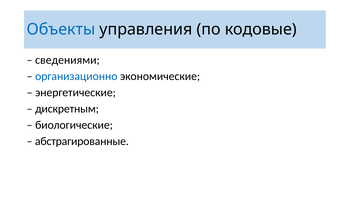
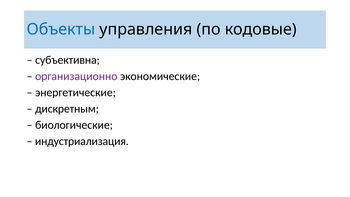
сведениями: сведениями -> субъективна (67, 60)
организационно colour: blue -> purple (76, 76)
абстрагированные: абстрагированные -> индустриализация (82, 141)
